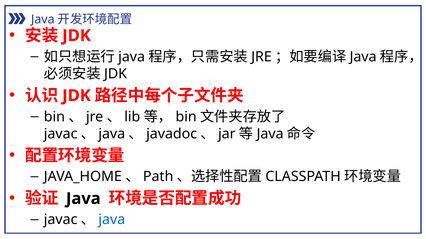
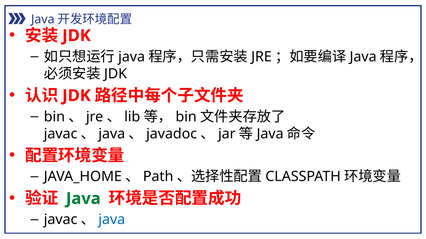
Java colour: black -> green (83, 199)
